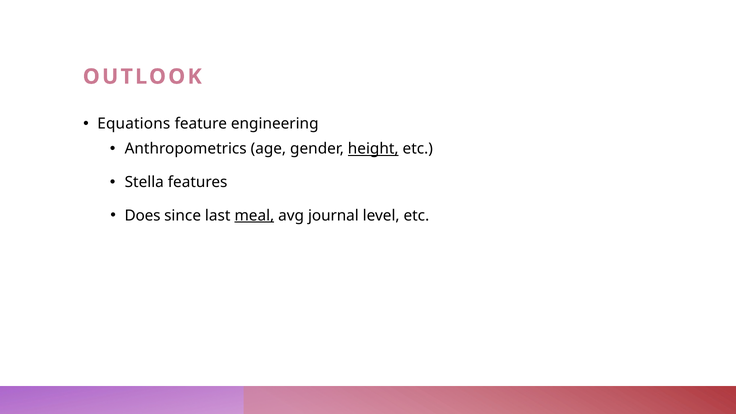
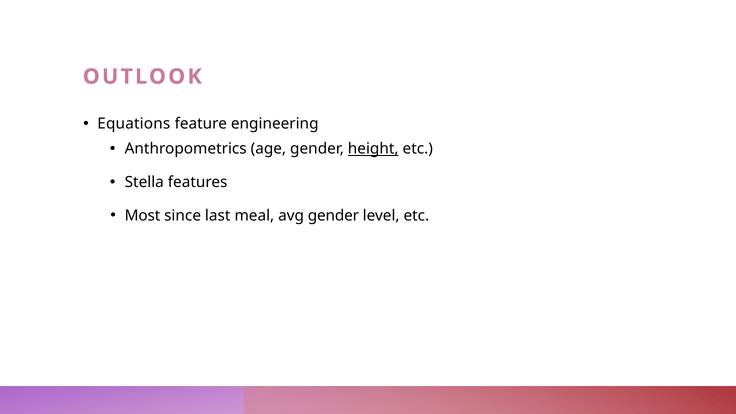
Does: Does -> Most (143, 216)
meal underline: present -> none (254, 216)
avg journal: journal -> gender (333, 216)
